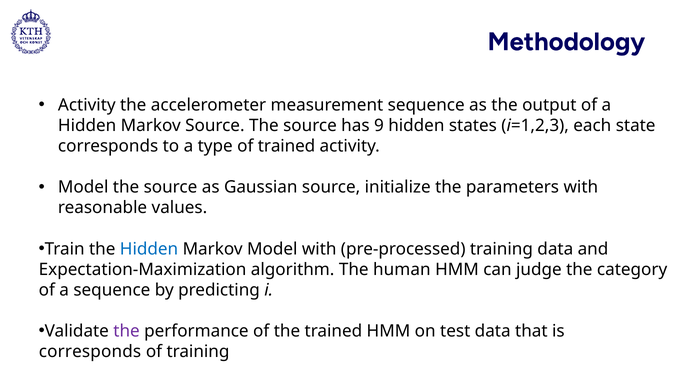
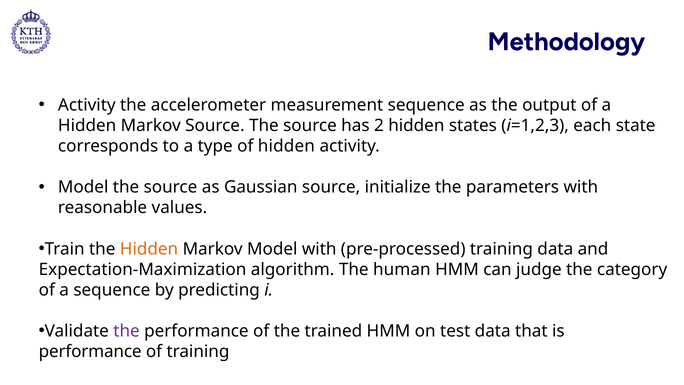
9: 9 -> 2 (379, 126)
of trained: trained -> hidden (286, 146)
Hidden colour: blue -> orange (149, 249)
corresponds: corresponds -> performance (90, 351)
